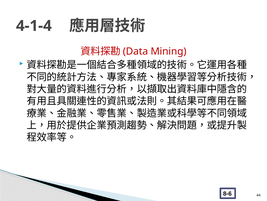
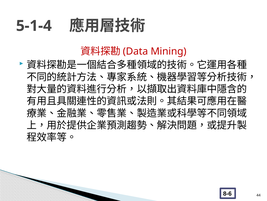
4-1-4: 4-1-4 -> 5-1-4 (34, 26)
